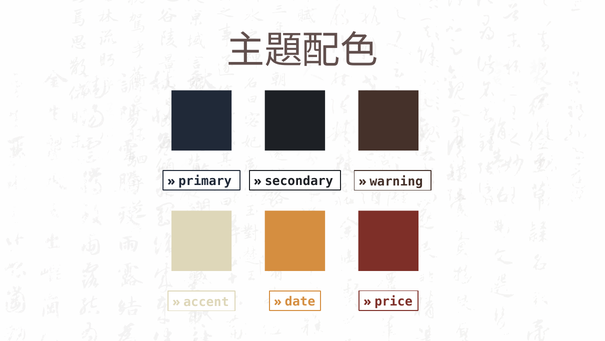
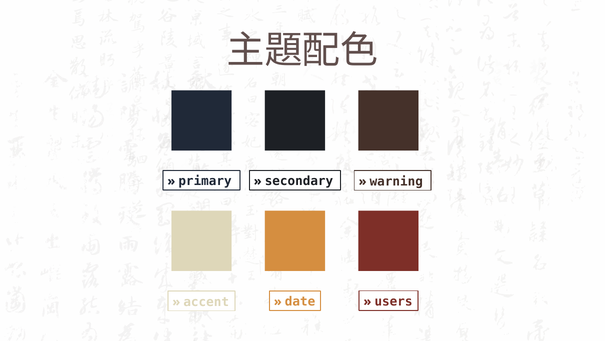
price: price -> users (394, 301)
